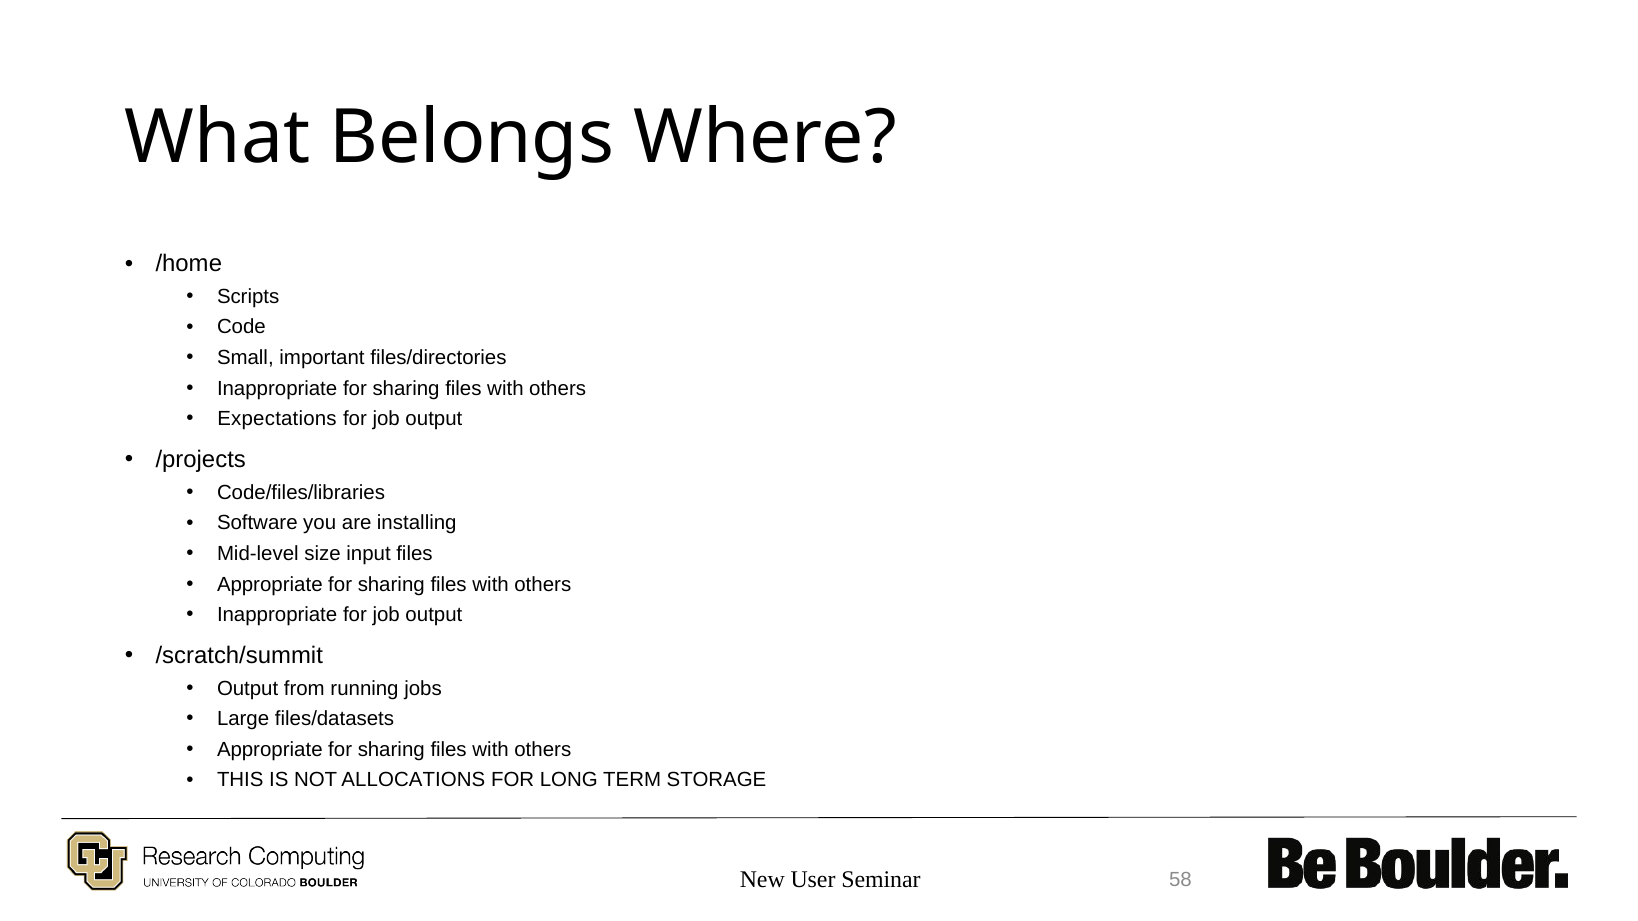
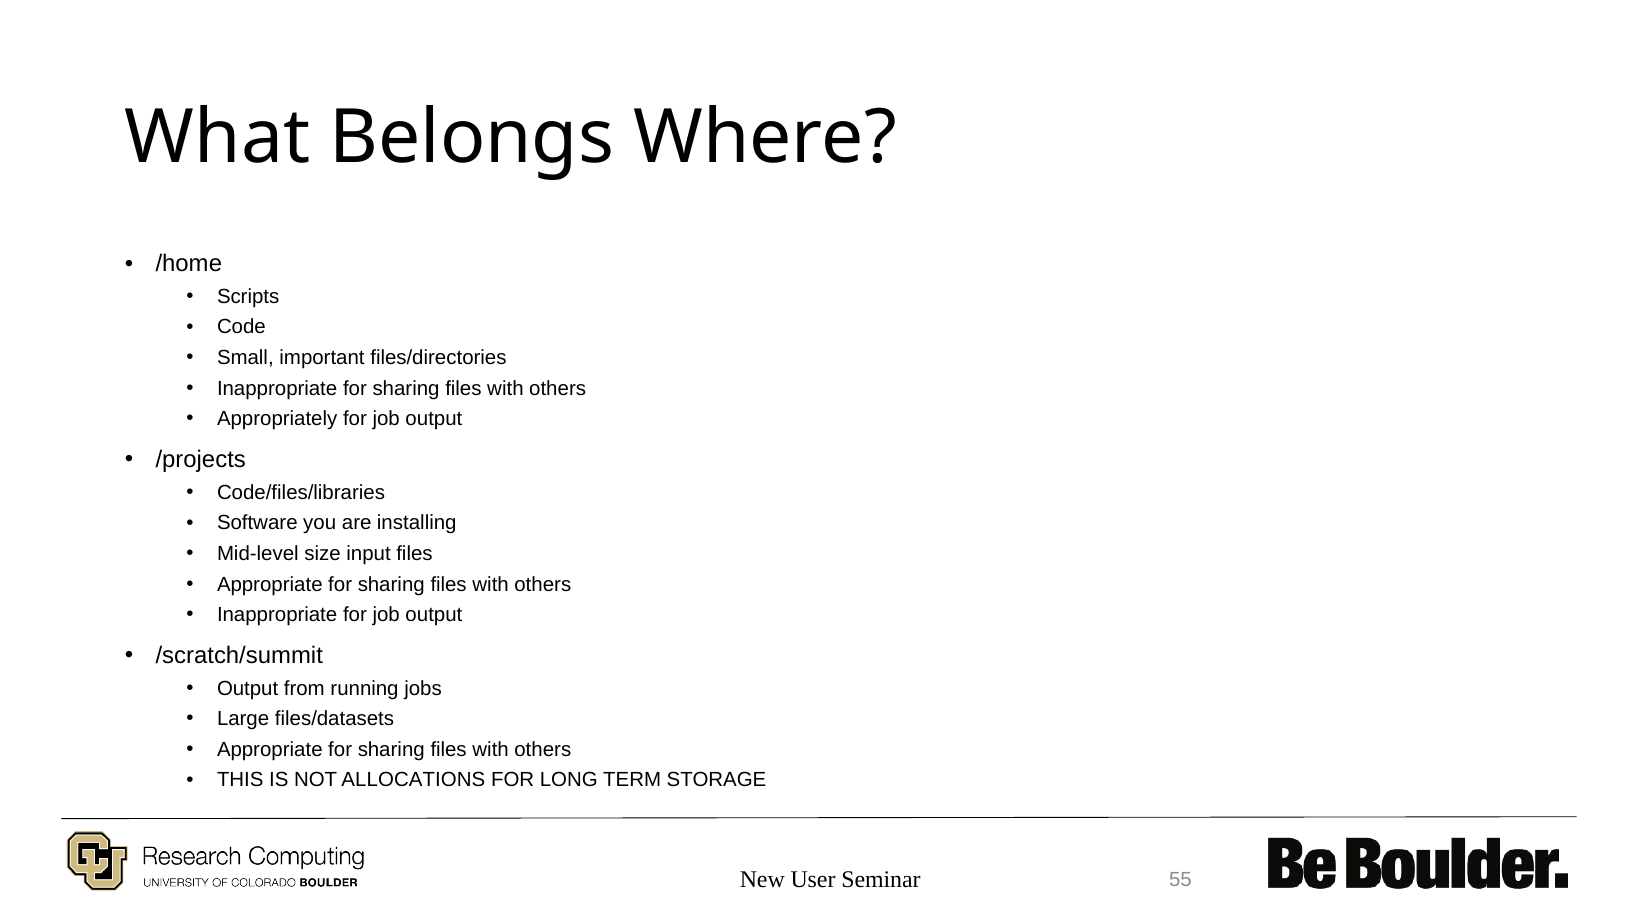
Expectations: Expectations -> Appropriately (277, 419)
58: 58 -> 55 (1180, 880)
